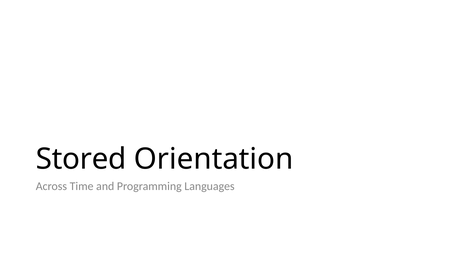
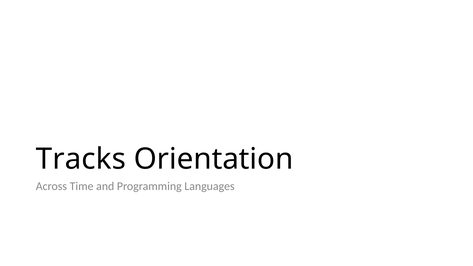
Stored: Stored -> Tracks (81, 159)
